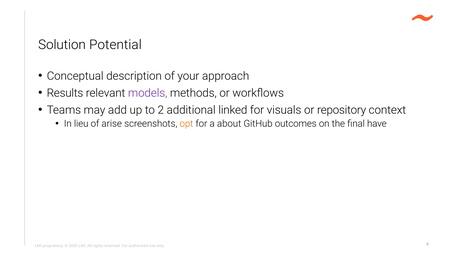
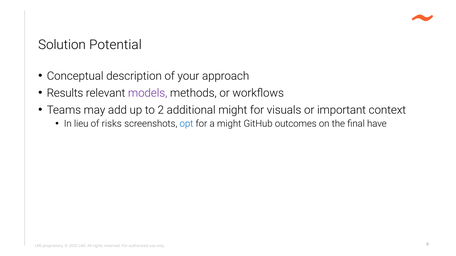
additional linked: linked -> might (233, 110)
repository: repository -> important (342, 110)
arise: arise -> risks (112, 124)
opt colour: orange -> blue (186, 124)
a about: about -> might (229, 124)
